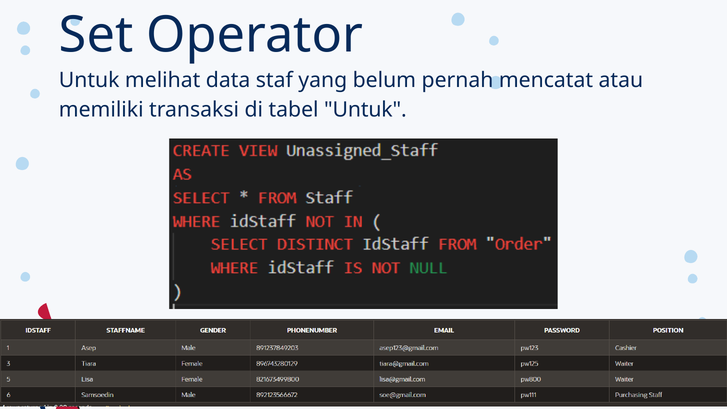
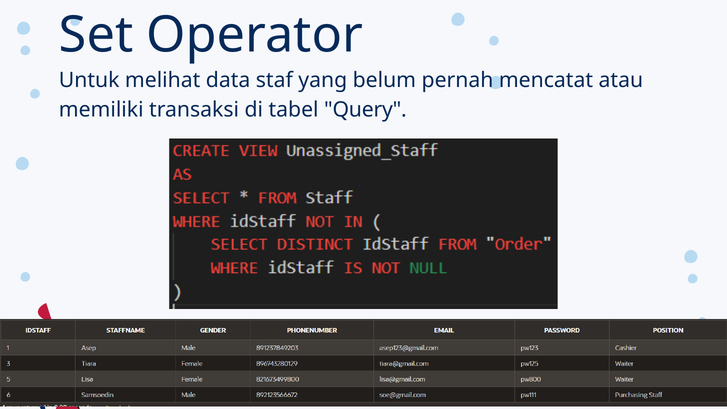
tabel Untuk: Untuk -> Query (365, 110)
